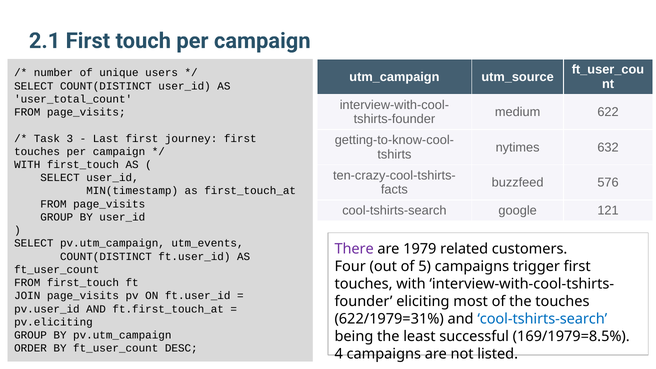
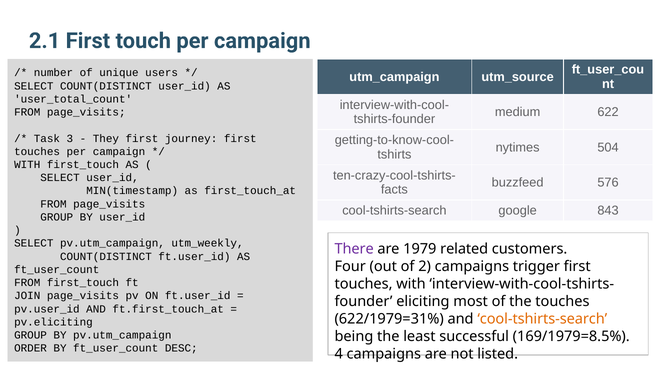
Last: Last -> They (106, 138)
632: 632 -> 504 (608, 147)
121: 121 -> 843 (608, 211)
utm_events: utm_events -> utm_weekly (208, 243)
5: 5 -> 2 (425, 267)
cool-tshirts-search colour: blue -> orange (542, 319)
